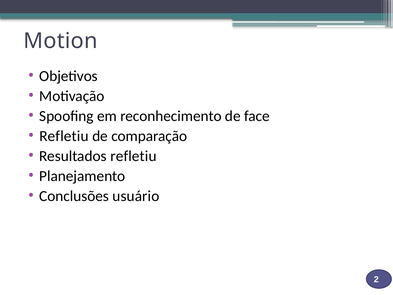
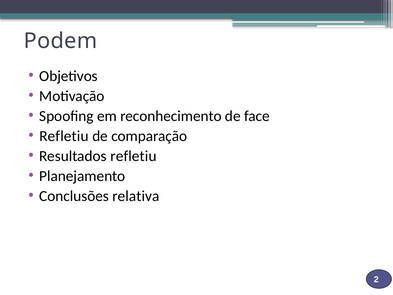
Motion: Motion -> Podem (60, 41)
usuário: usuário -> relativa (136, 196)
